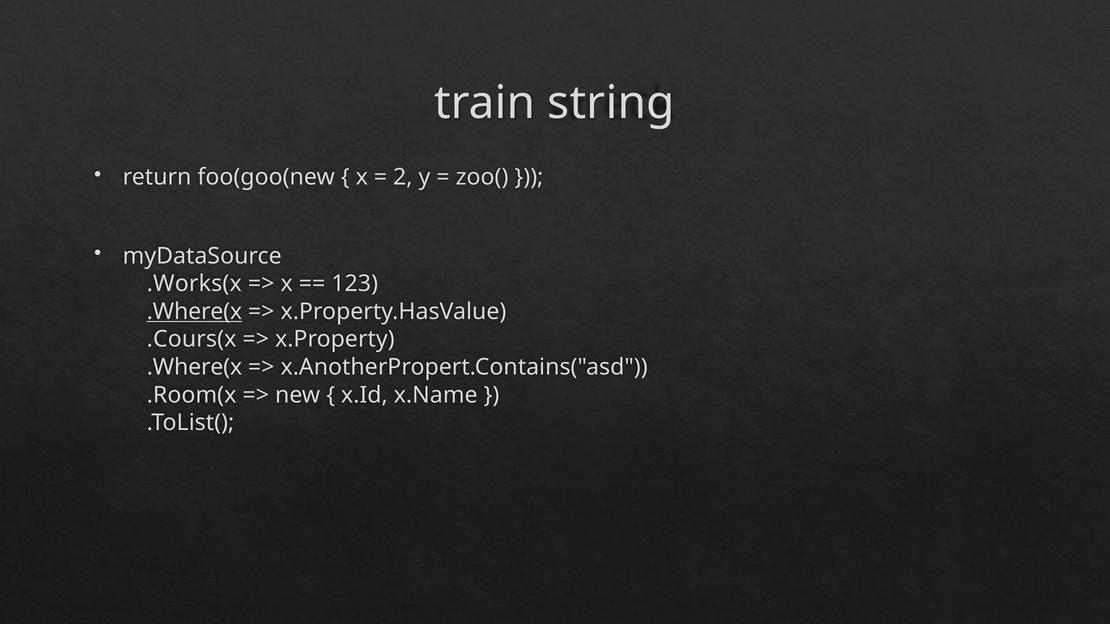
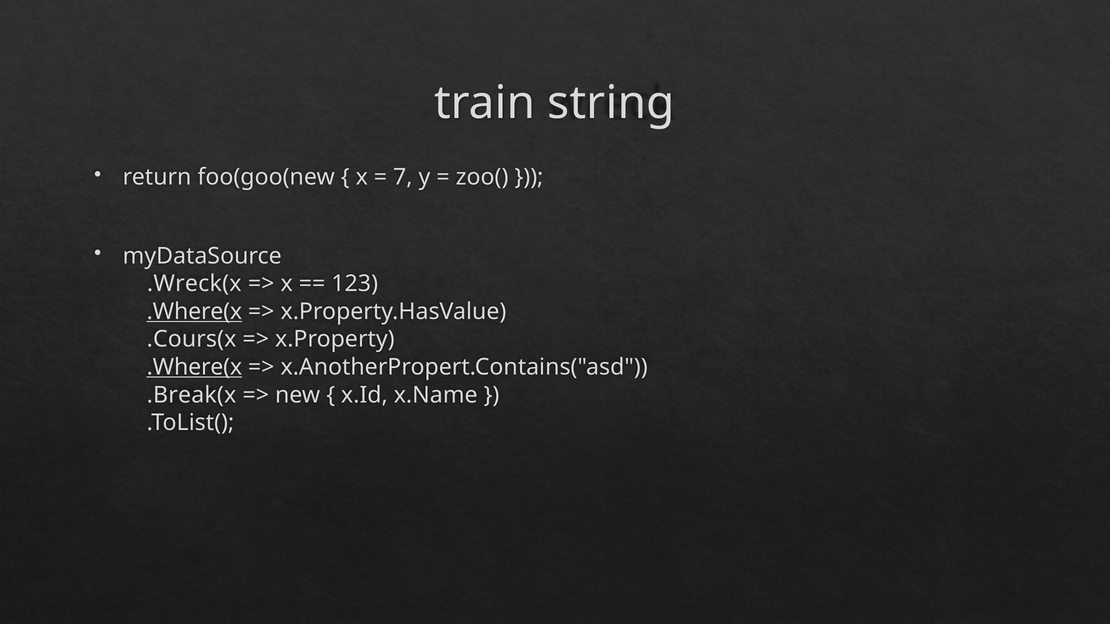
2: 2 -> 7 (403, 177)
.Works(x: .Works(x -> .Wreck(x (194, 284)
.Where(x underline: none -> present (194, 367)
.Room(x: .Room(x -> .Break(x (192, 395)
